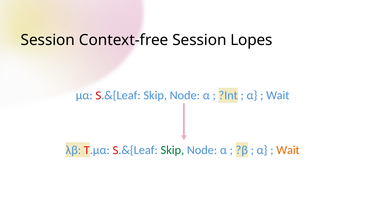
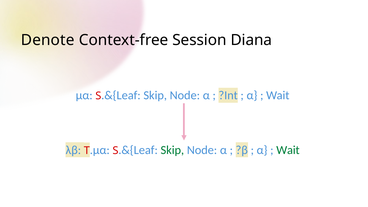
Session: Session -> Denote (48, 40)
Lopes: Lopes -> Diana (251, 40)
Wait colour: orange -> green (288, 150)
